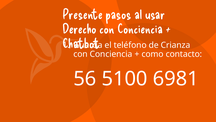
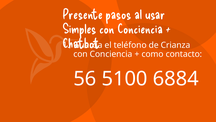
Derecho: Derecho -> Simples (79, 29)
6981: 6981 -> 6884 (176, 78)
